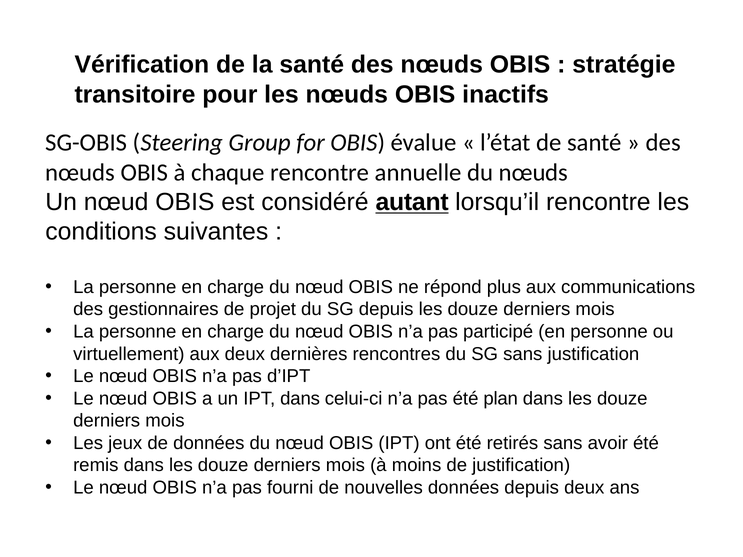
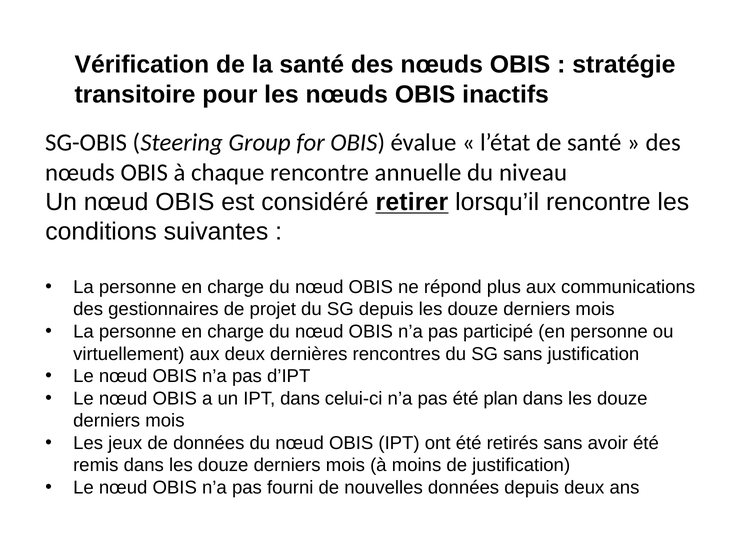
du nœuds: nœuds -> niveau (533, 172)
autant: autant -> retirer (412, 202)
